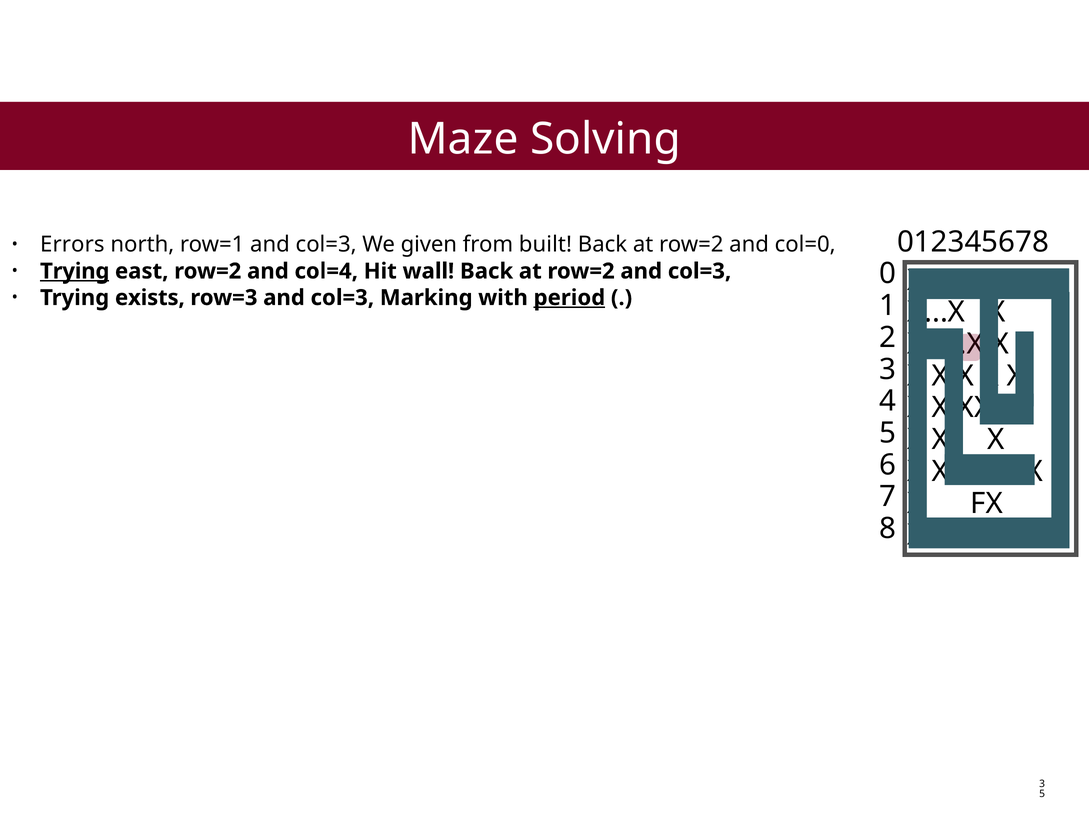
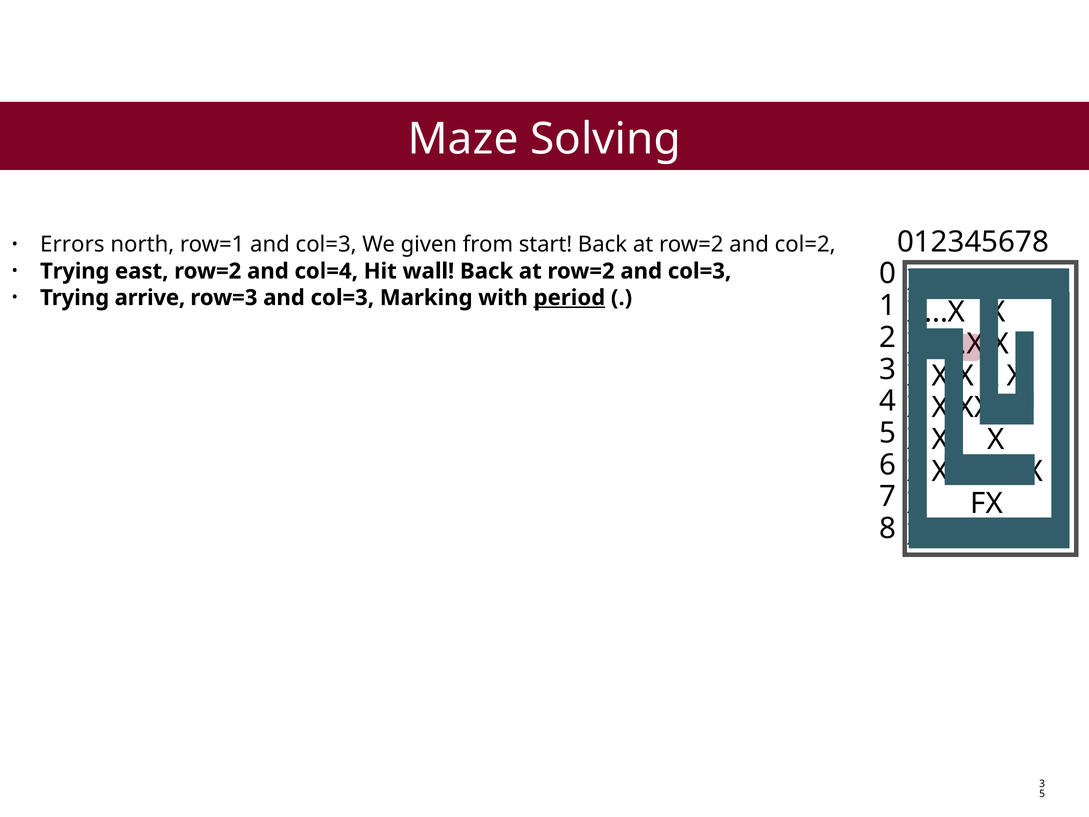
built: built -> start (546, 245)
col=0: col=0 -> col=2 (805, 245)
Trying underline: present -> none (75, 271)
exists: exists -> arrive (150, 298)
